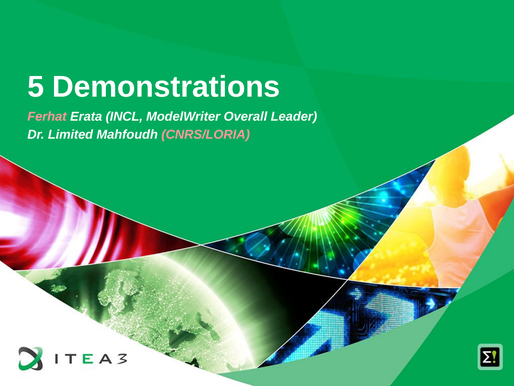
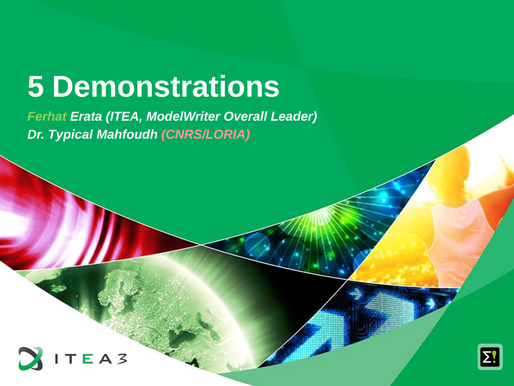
Ferhat colour: pink -> light green (47, 117)
INCL: INCL -> ITEA (124, 117)
Limited: Limited -> Typical (70, 135)
